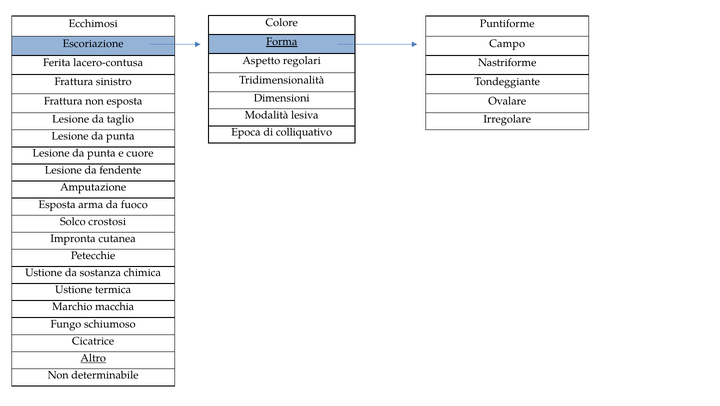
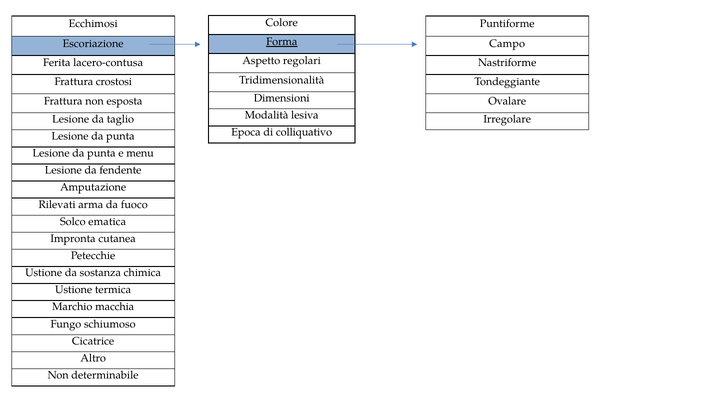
sinistro: sinistro -> crostosi (114, 82)
cuore: cuore -> menu (140, 153)
Esposta: Esposta -> Rilevati (57, 205)
crostosi: crostosi -> ematica (107, 222)
Altro underline: present -> none (93, 358)
